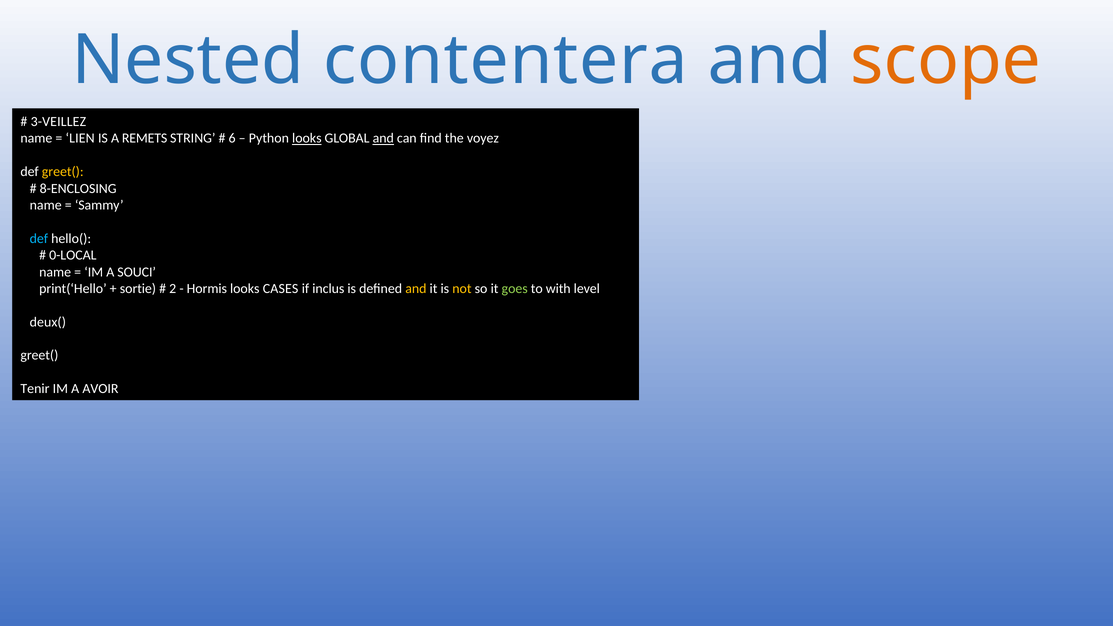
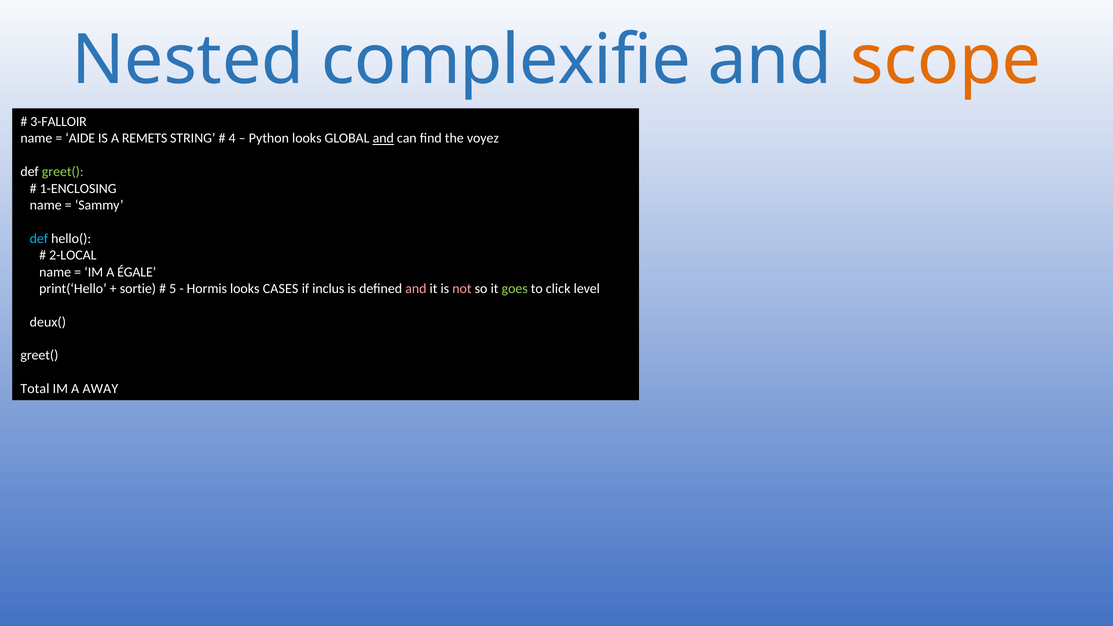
contentera: contentera -> complexifie (506, 60)
3-VEILLEZ: 3-VEILLEZ -> 3-FALLOIR (59, 122)
LIEN: LIEN -> AIDE (80, 138)
6: 6 -> 4 (232, 138)
looks underline: present -> none (307, 138)
greet( colour: yellow -> light green (63, 172)
8-ENCLOSING: 8-ENCLOSING -> 1-ENCLOSING (78, 188)
0-LOCAL: 0-LOCAL -> 2-LOCAL (73, 255)
SOUCI: SOUCI -> ÉGALE (137, 272)
2: 2 -> 5 (173, 289)
and colour: yellow -> pink (416, 289)
not colour: yellow -> pink (462, 289)
with: with -> click (558, 289)
Tenir: Tenir -> Total (35, 389)
AVOIR: AVOIR -> AWAY (100, 389)
